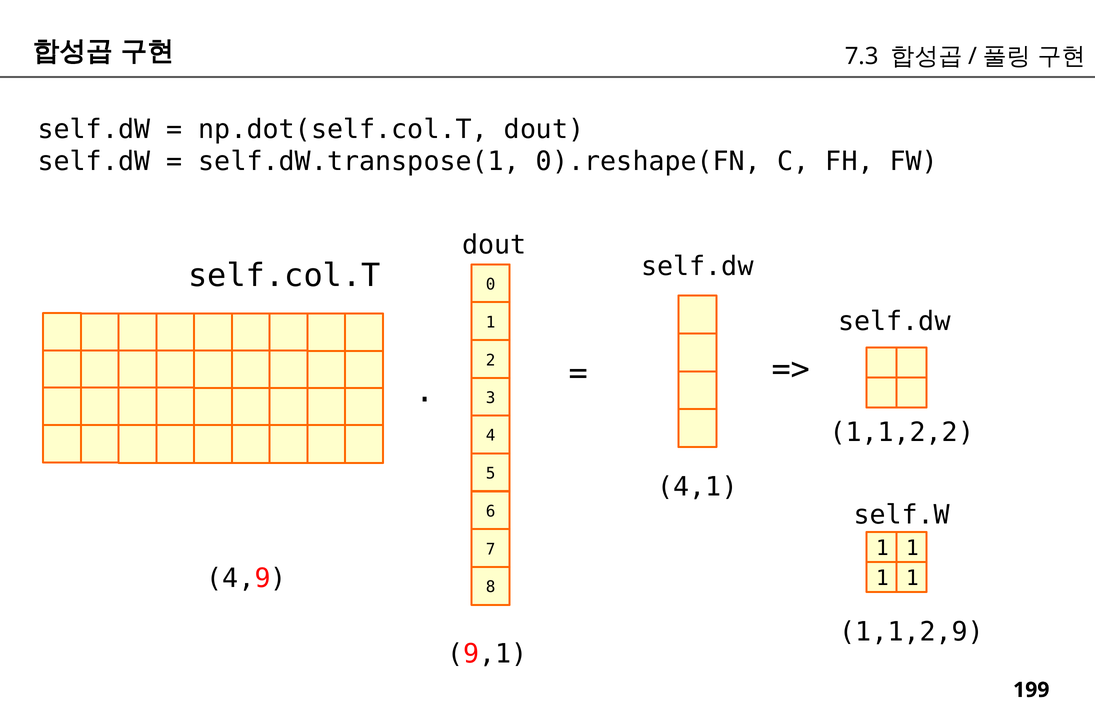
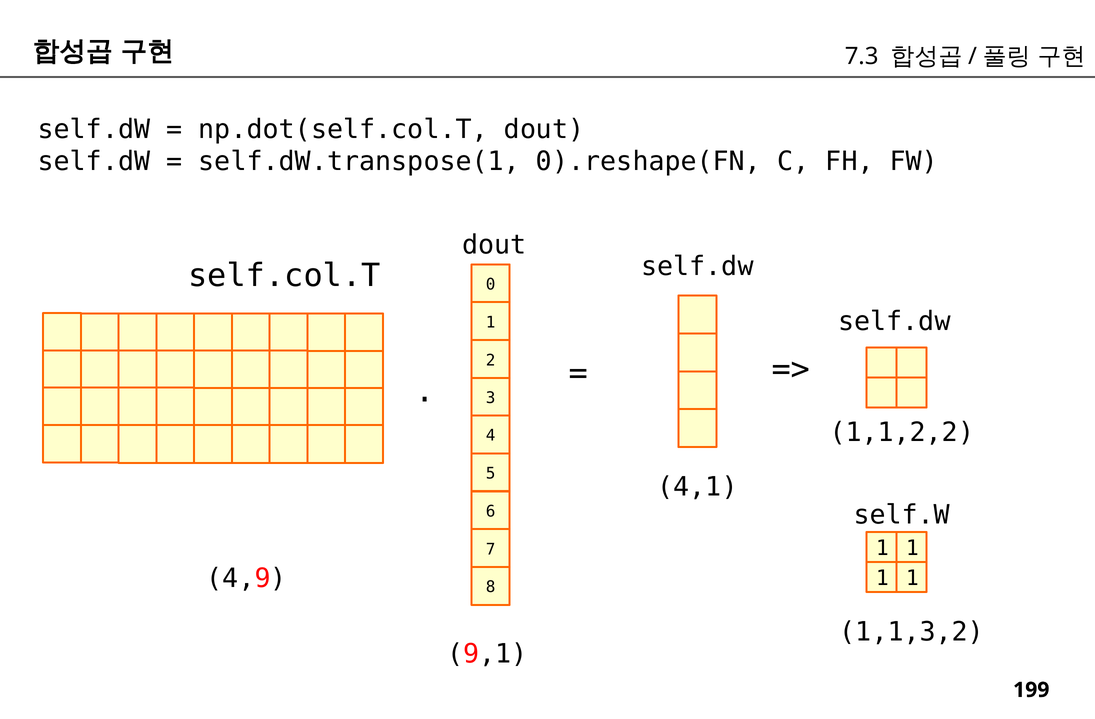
1,1,2,9: 1,1,2,9 -> 1,1,3,2 (912, 632)
